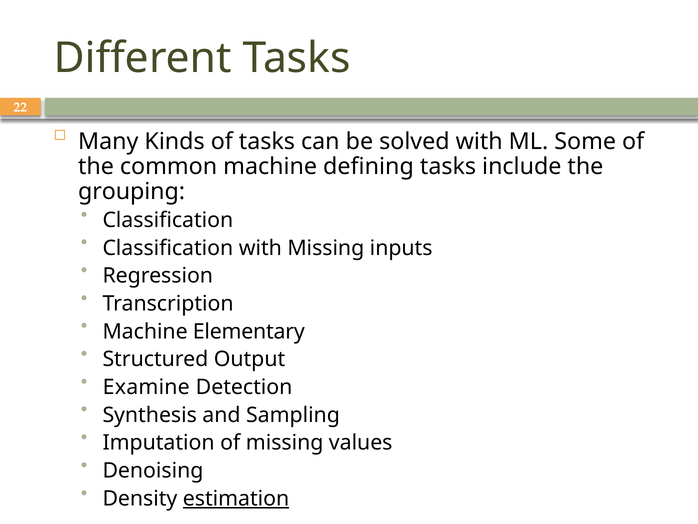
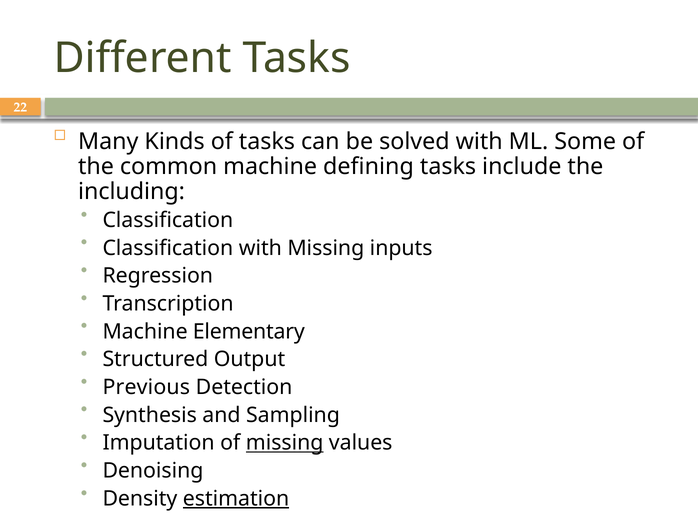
grouping: grouping -> including (132, 191)
Examine: Examine -> Previous (146, 387)
missing underline: none -> present (285, 442)
